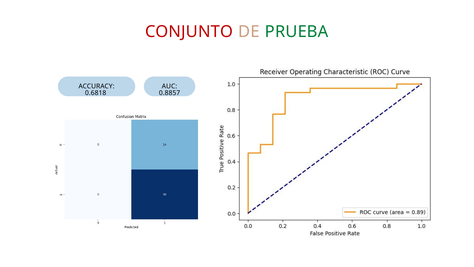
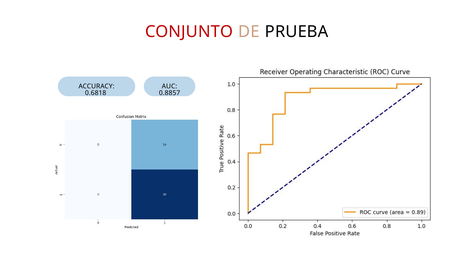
PRUEBA colour: green -> black (297, 32)
